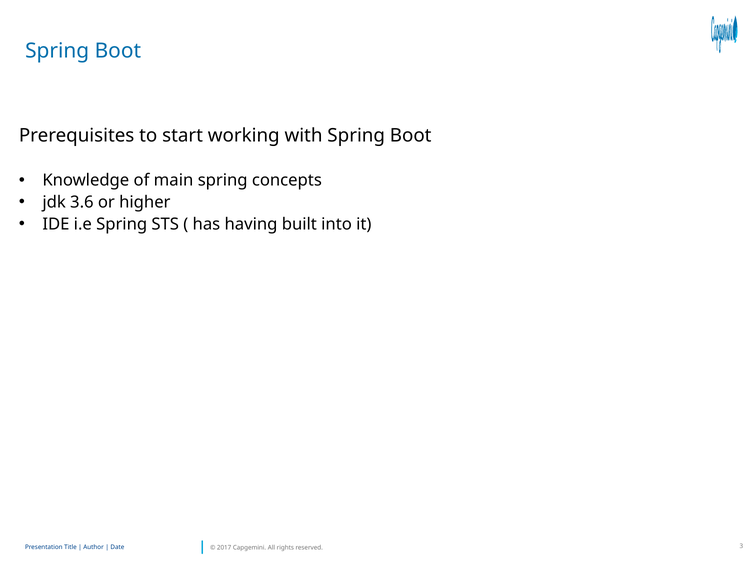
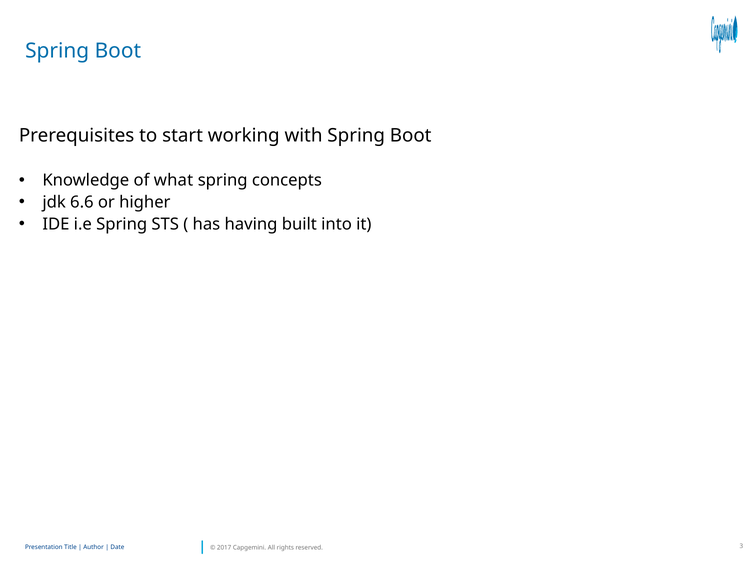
main: main -> what (174, 181)
3.6: 3.6 -> 6.6 (82, 202)
